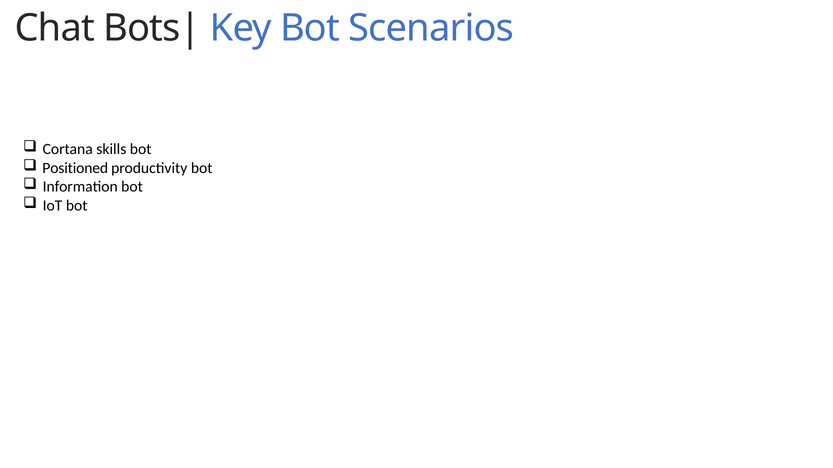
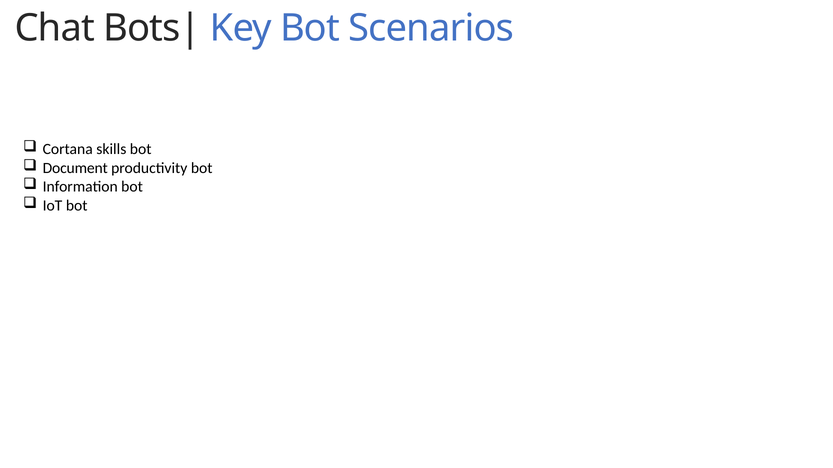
Positioned: Positioned -> Document (75, 168)
